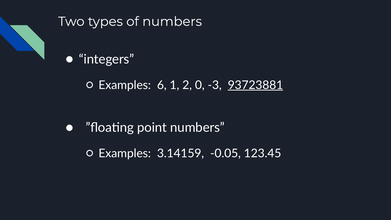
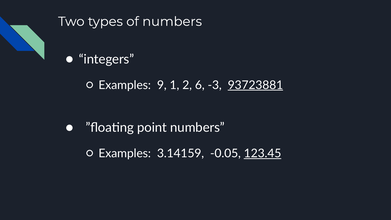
6: 6 -> 9 (162, 85)
0: 0 -> 6 (200, 85)
123.45 underline: none -> present (263, 153)
